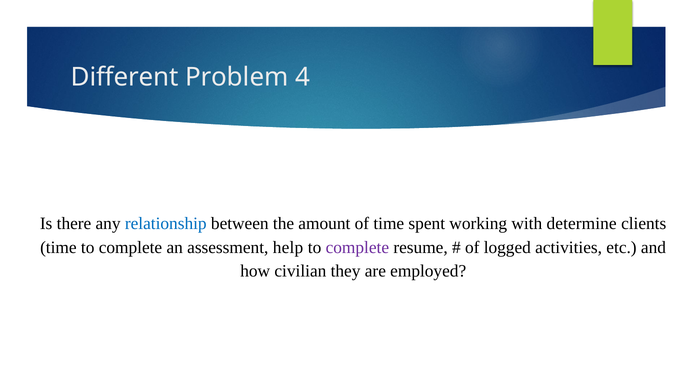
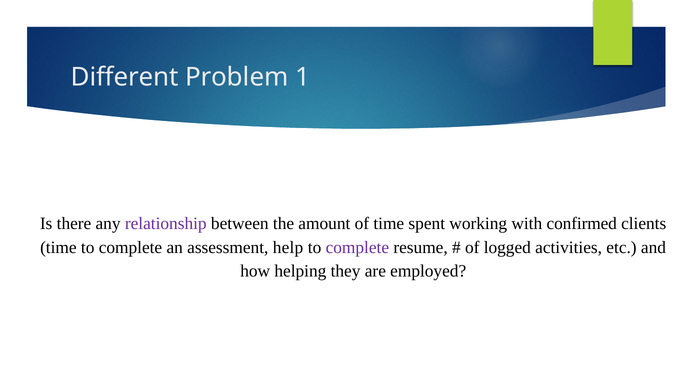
4: 4 -> 1 (303, 77)
relationship colour: blue -> purple (166, 223)
determine: determine -> confirmed (582, 223)
civilian: civilian -> helping (300, 271)
